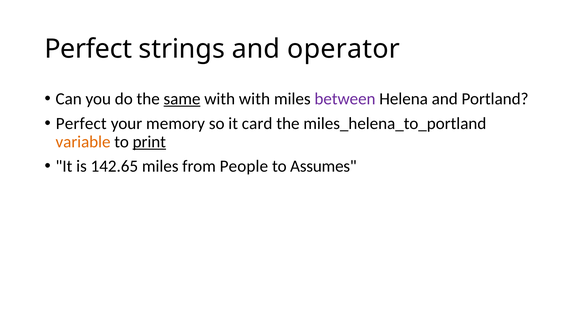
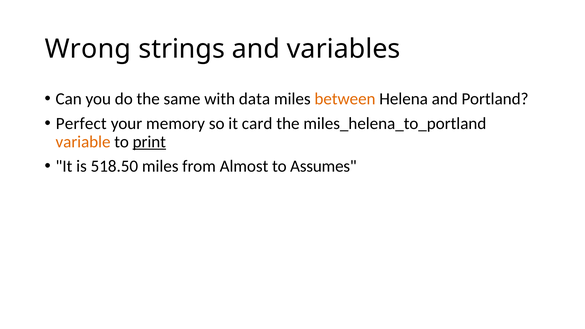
Perfect: Perfect -> Wrong (88, 49)
operator: operator -> variables (344, 49)
same underline: present -> none (182, 99)
with with: with -> data (254, 99)
between colour: purple -> orange (345, 99)
142.65: 142.65 -> 518.50 (114, 166)
People: People -> Almost (244, 166)
